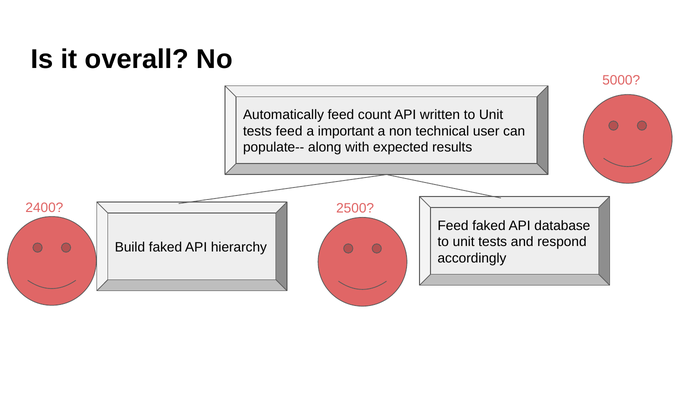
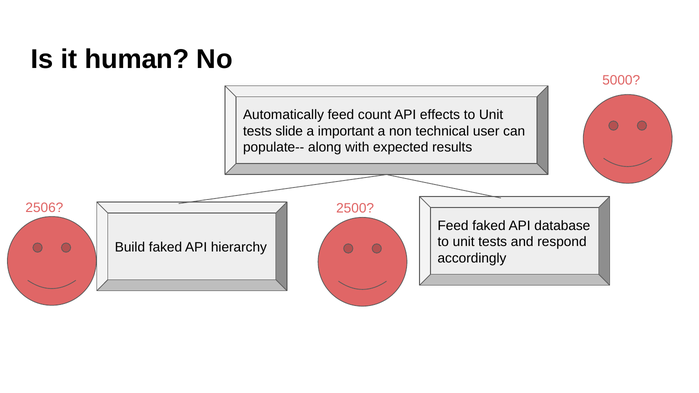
overall: overall -> human (137, 59)
written: written -> effects (440, 115)
tests feed: feed -> slide (289, 131)
2400: 2400 -> 2506 (44, 208)
